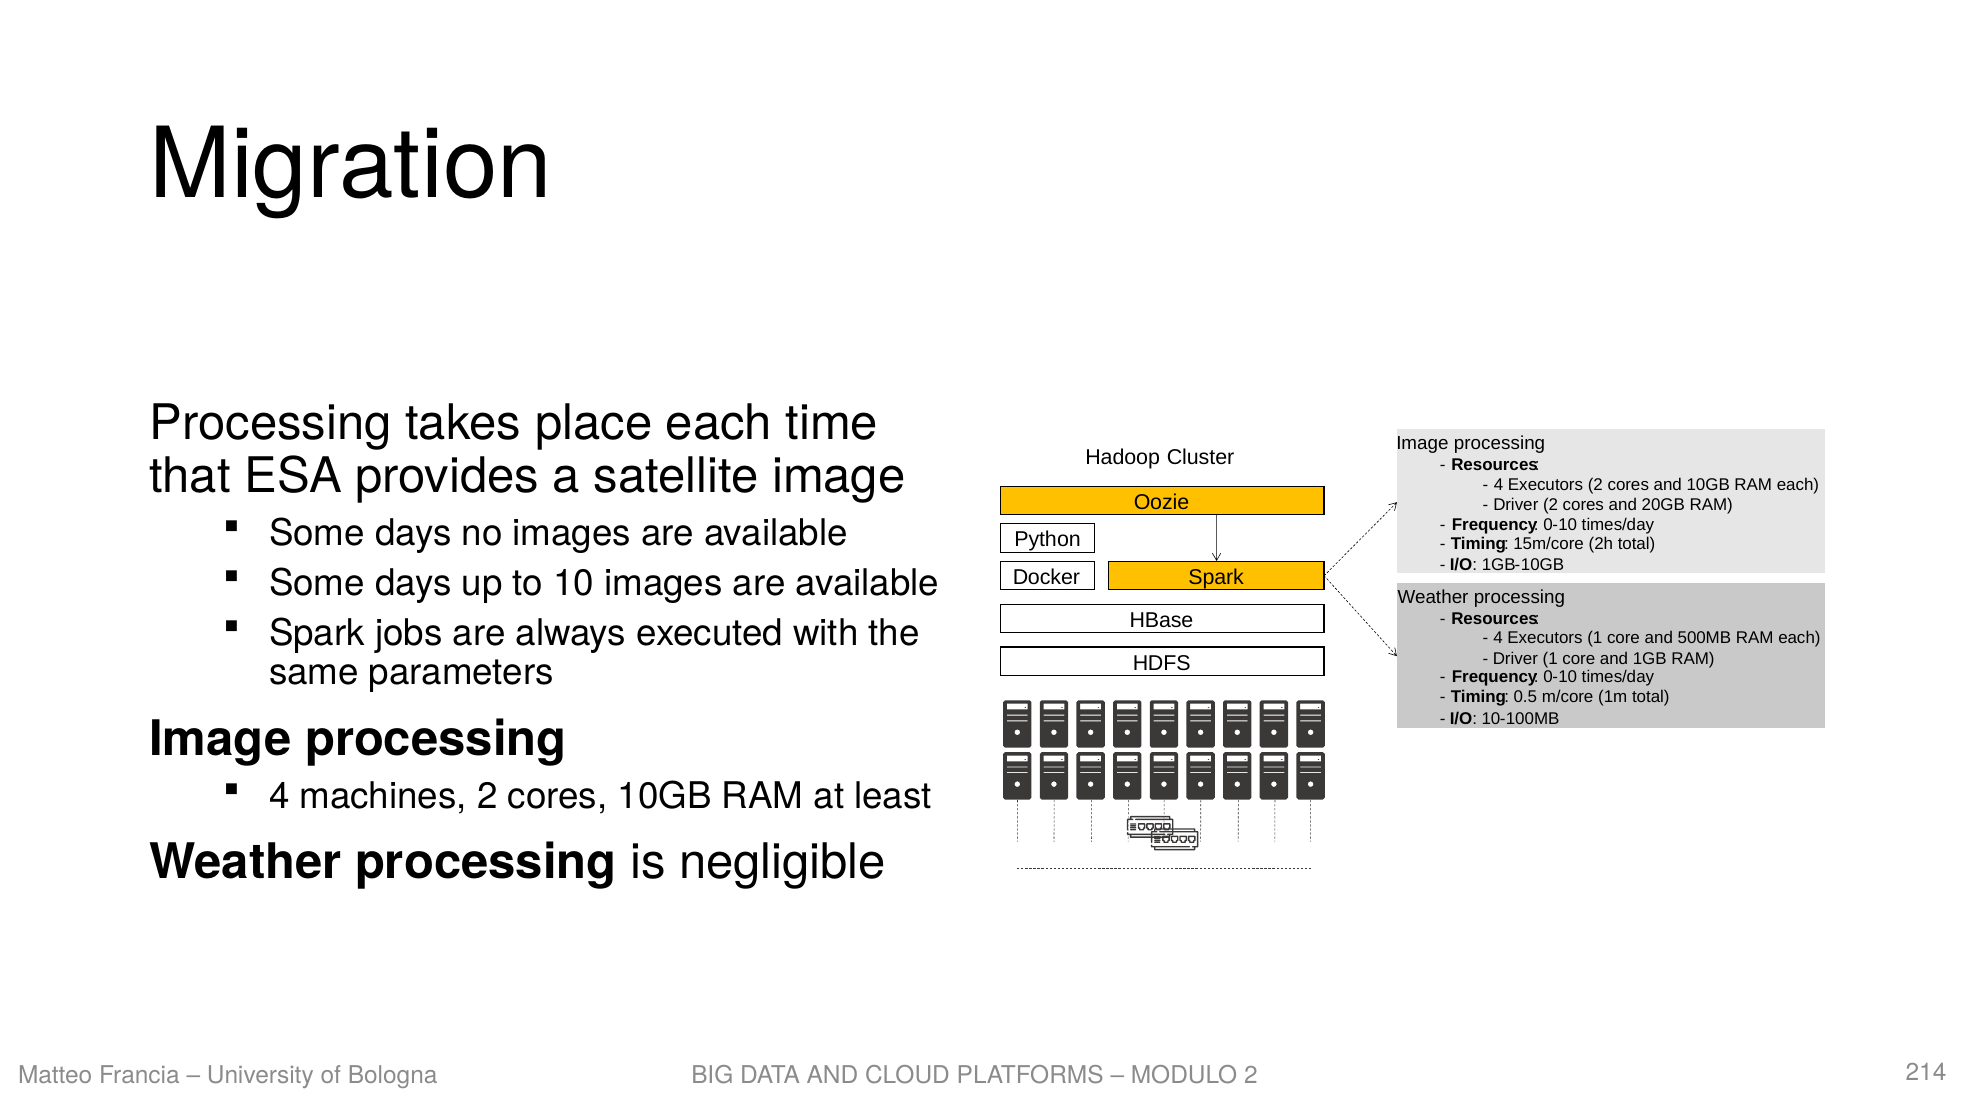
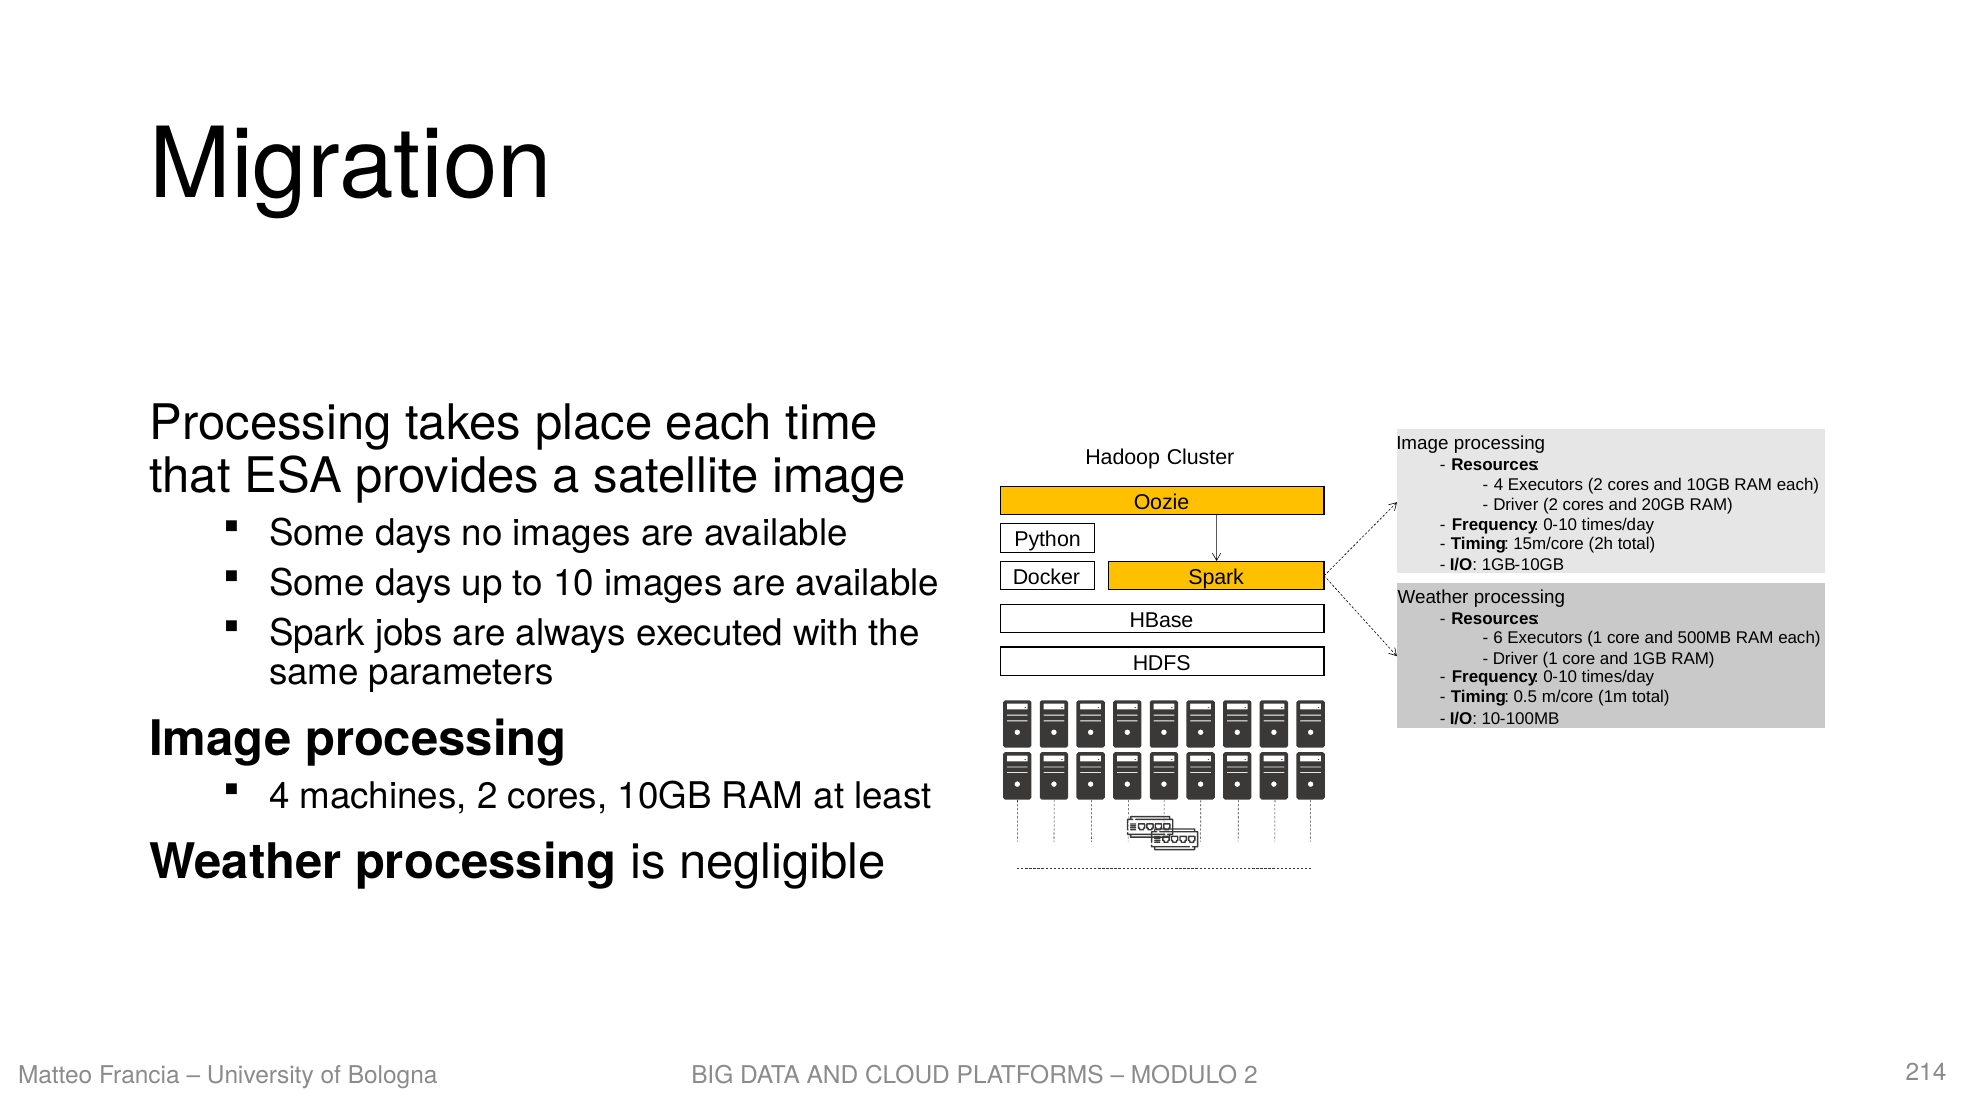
4: 4 -> 6 (1498, 638)
